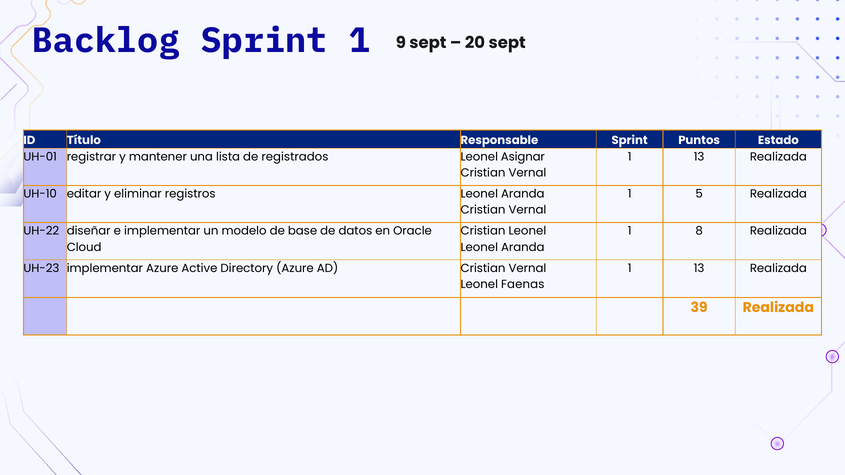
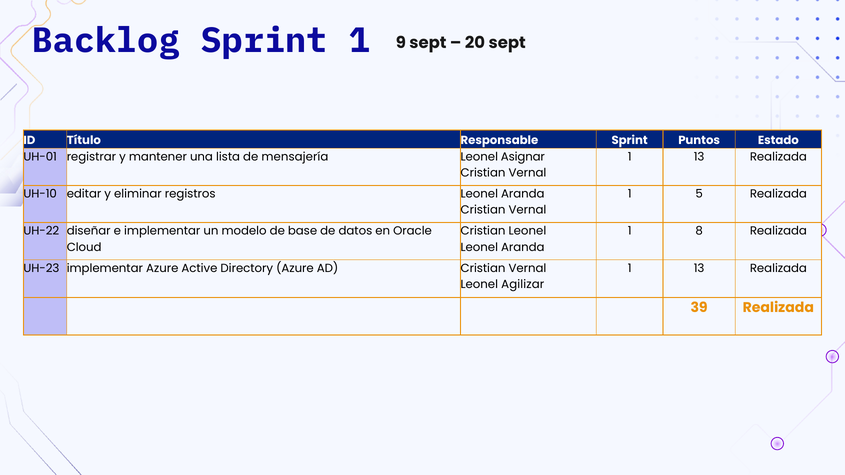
registrados: registrados -> mensajería (295, 157)
Faenas: Faenas -> Agilizar (523, 285)
